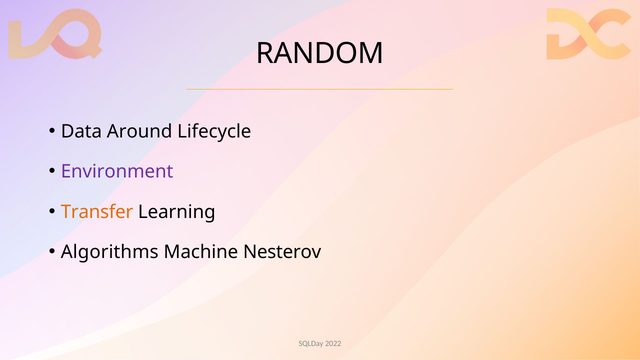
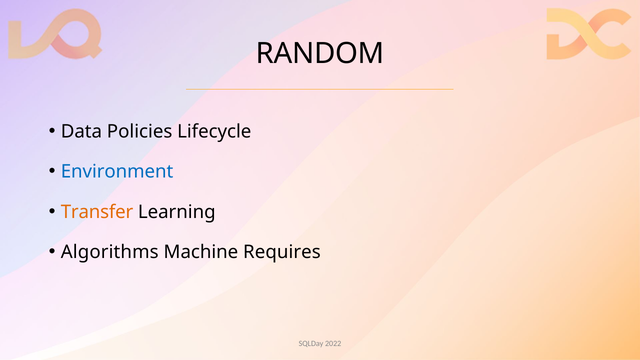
Around: Around -> Policies (140, 132)
Environment colour: purple -> blue (117, 172)
Nesterov: Nesterov -> Requires (282, 252)
